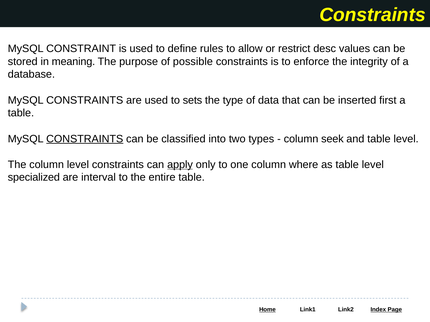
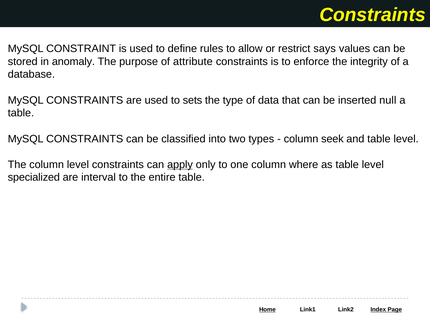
desc: desc -> says (325, 49)
meaning: meaning -> anomaly (73, 62)
possible: possible -> attribute (193, 62)
first: first -> null (388, 100)
CONSTRAINTS underline: present -> none (85, 139)
